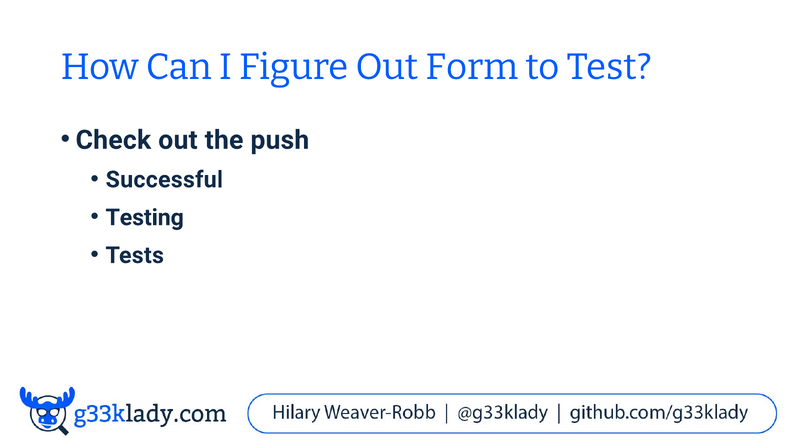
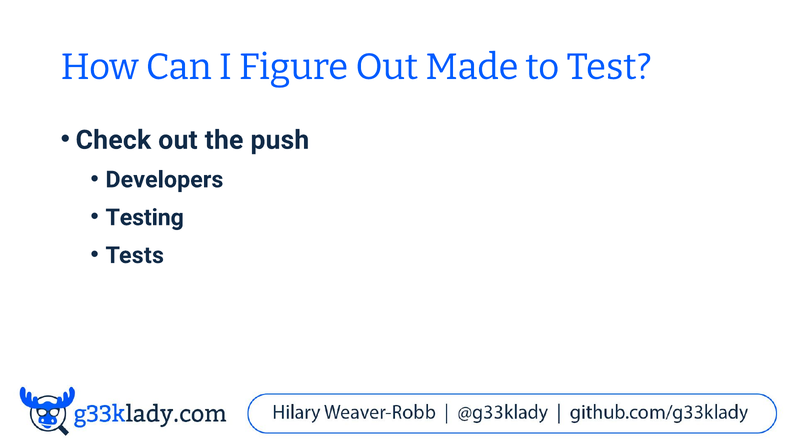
Form: Form -> Made (472, 67)
Successful: Successful -> Developers (164, 180)
